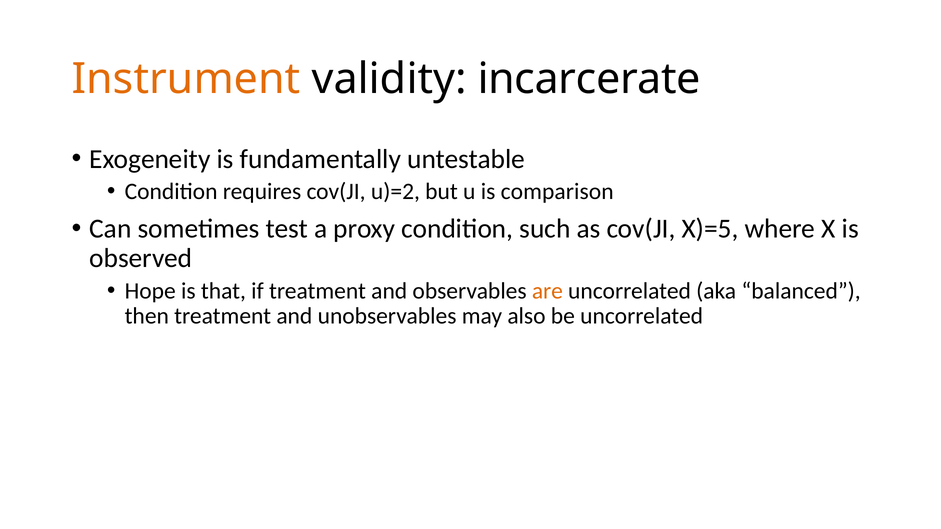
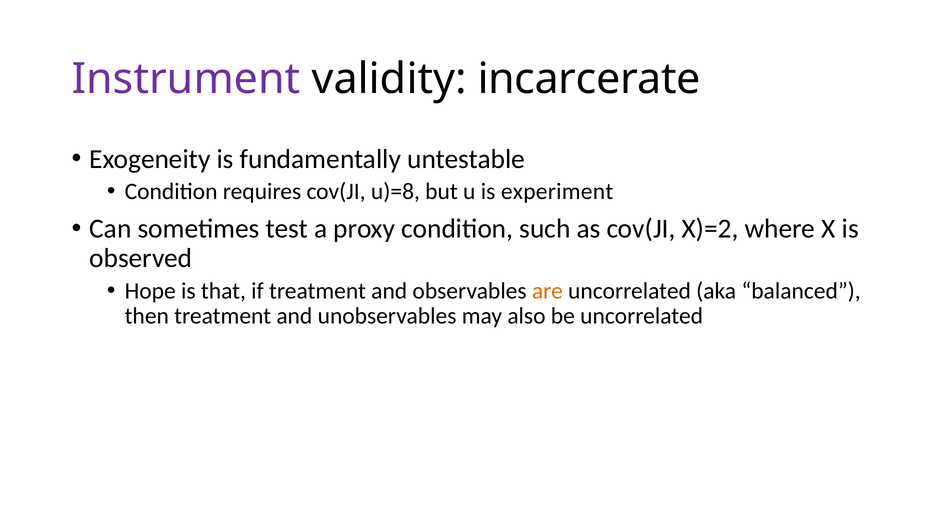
Instrument colour: orange -> purple (186, 79)
u)=2: u)=2 -> u)=8 (395, 192)
comparison: comparison -> experiment (557, 192)
X)=5: X)=5 -> X)=2 (710, 229)
